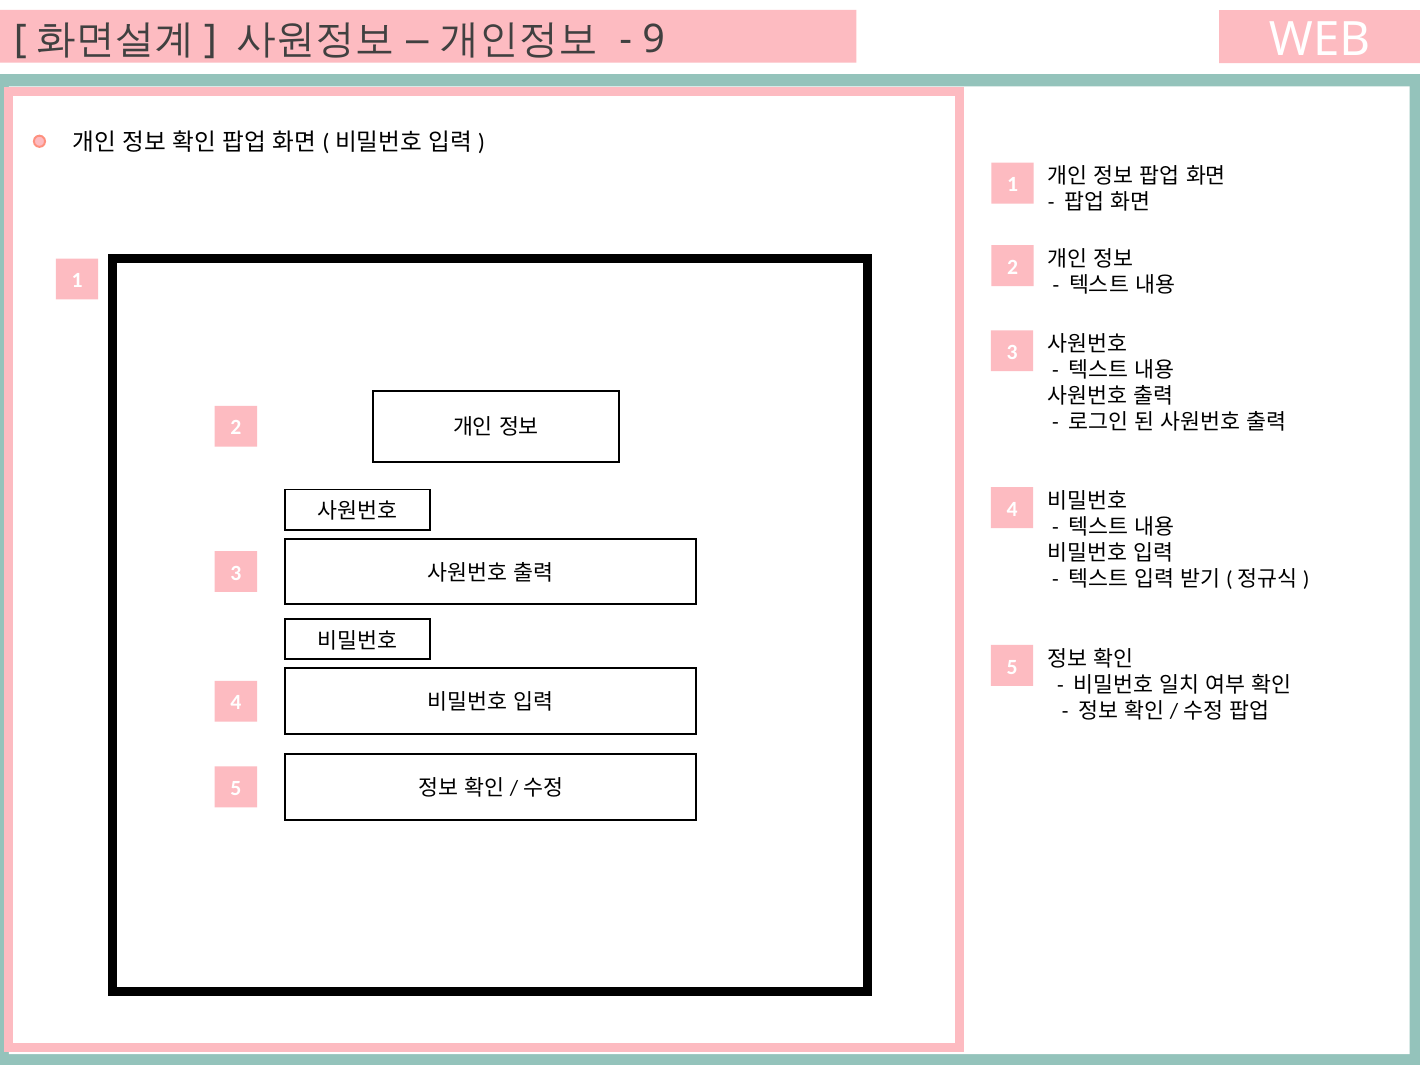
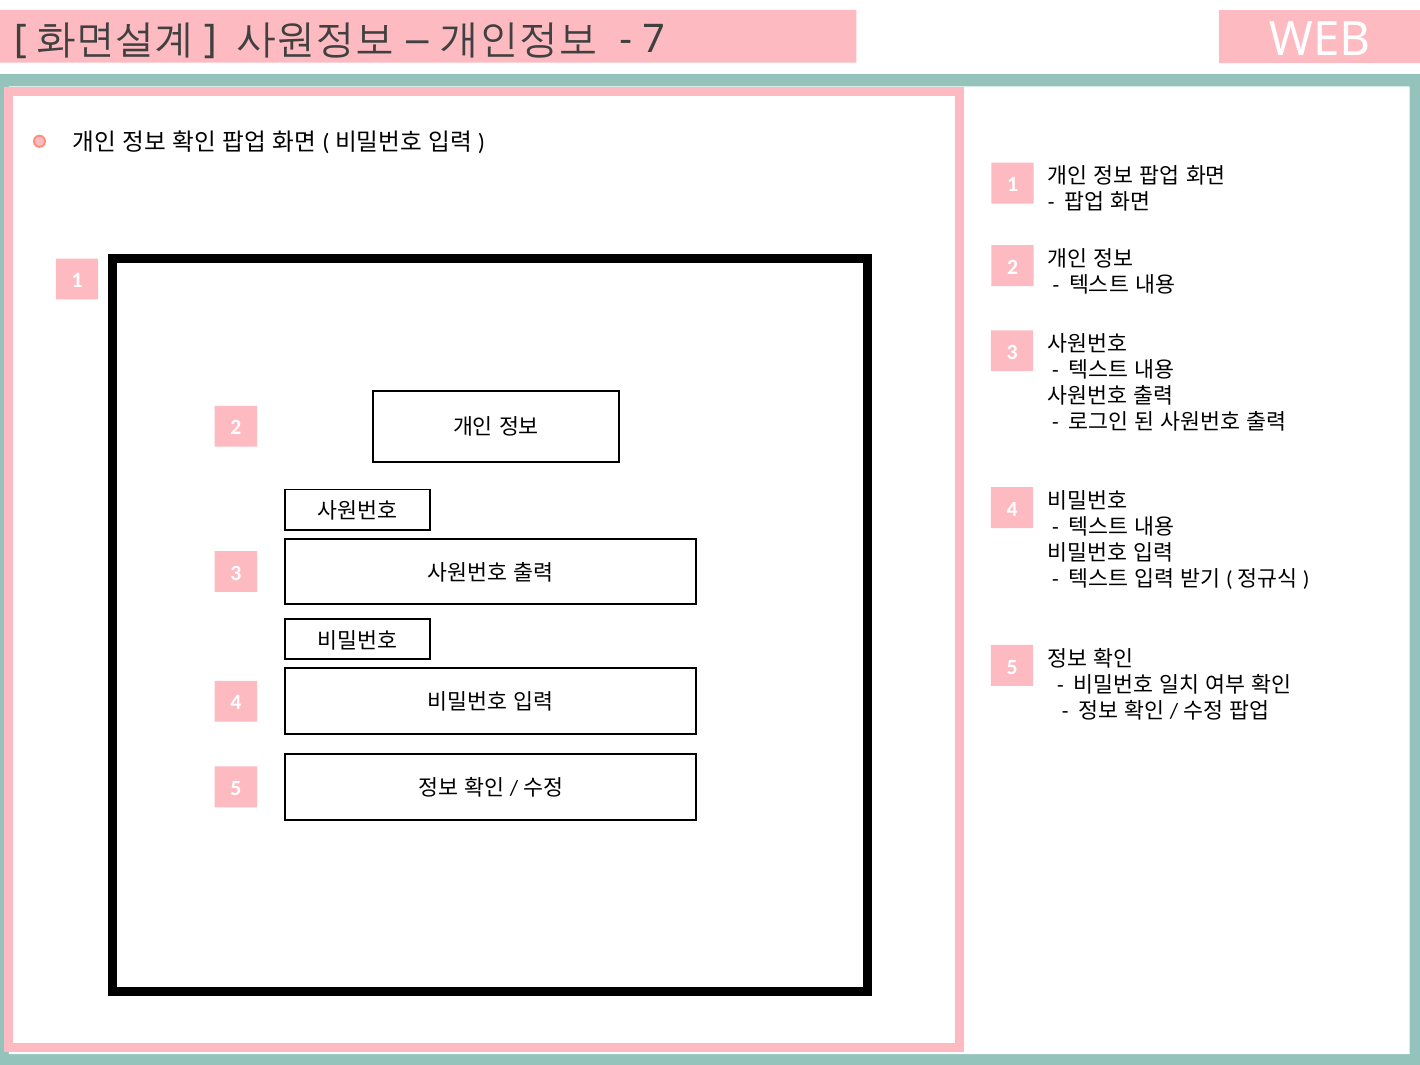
9: 9 -> 7 (654, 39)
